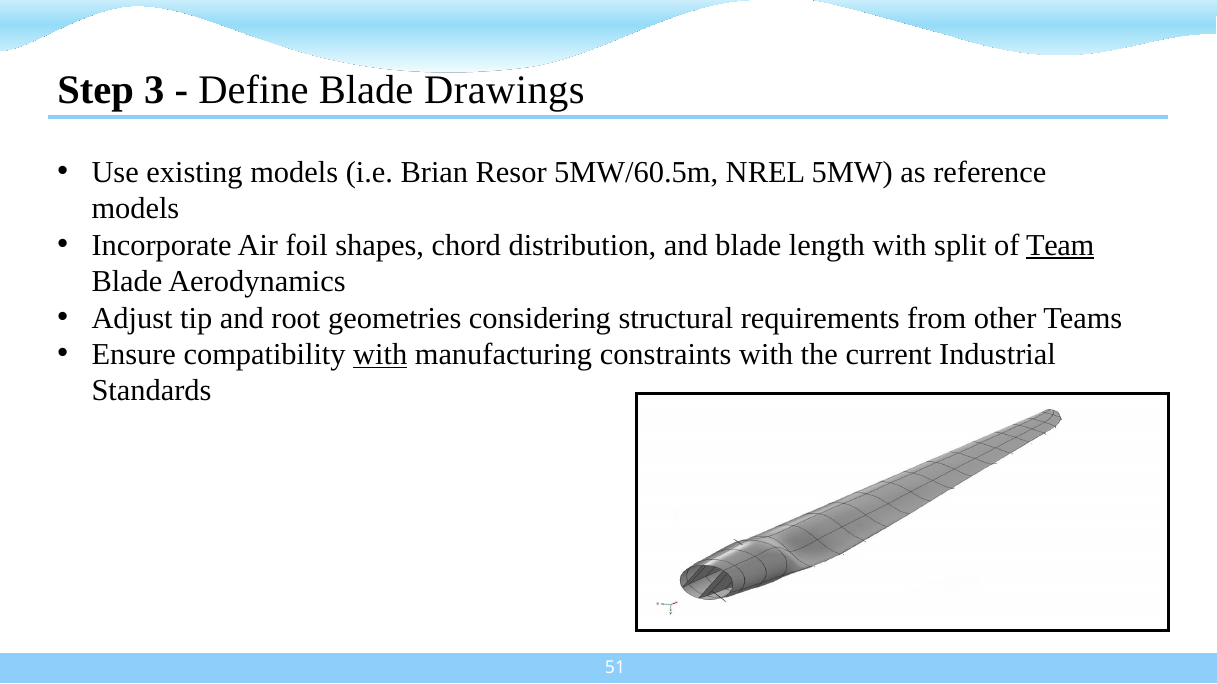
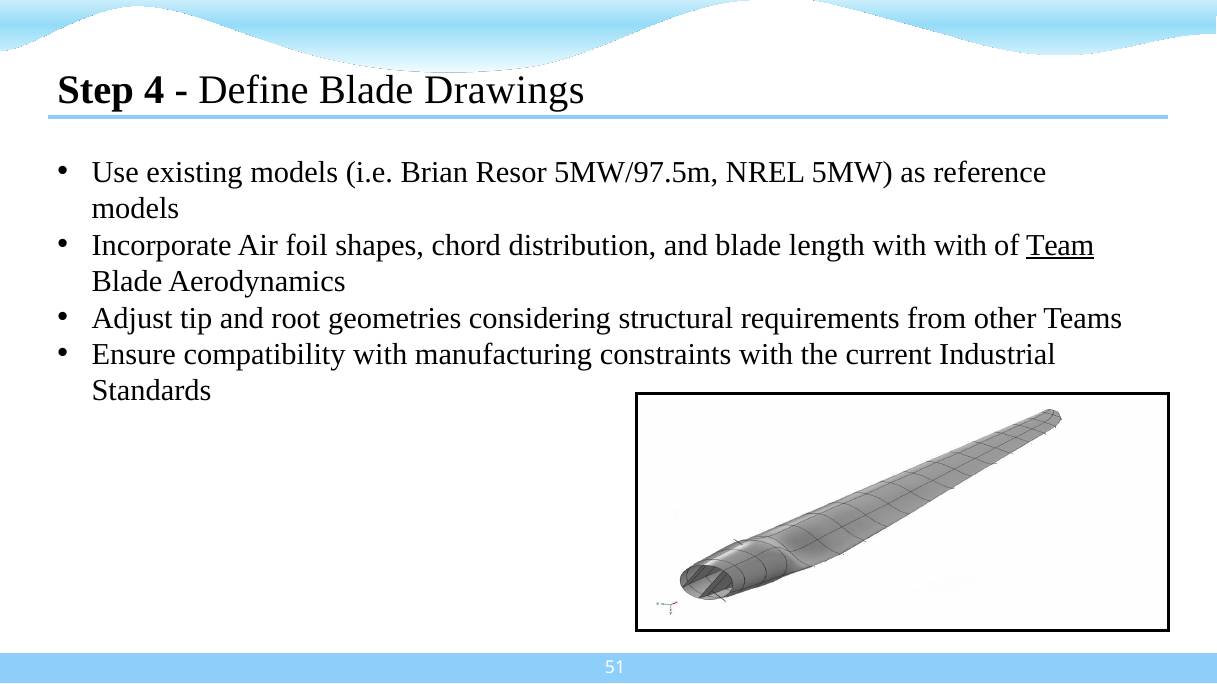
3: 3 -> 4 (154, 90)
5MW/60.5m: 5MW/60.5m -> 5MW/97.5m (636, 172)
with split: split -> with (961, 245)
with underline: present -> none (380, 355)
